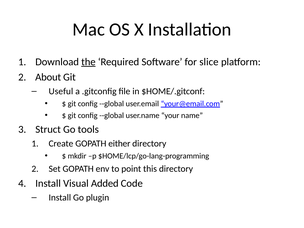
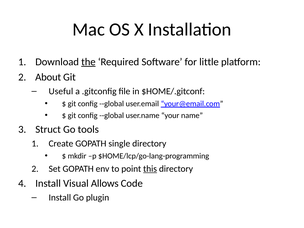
slice: slice -> little (209, 62)
either: either -> single (119, 144)
this underline: none -> present (150, 169)
Added: Added -> Allows (105, 183)
